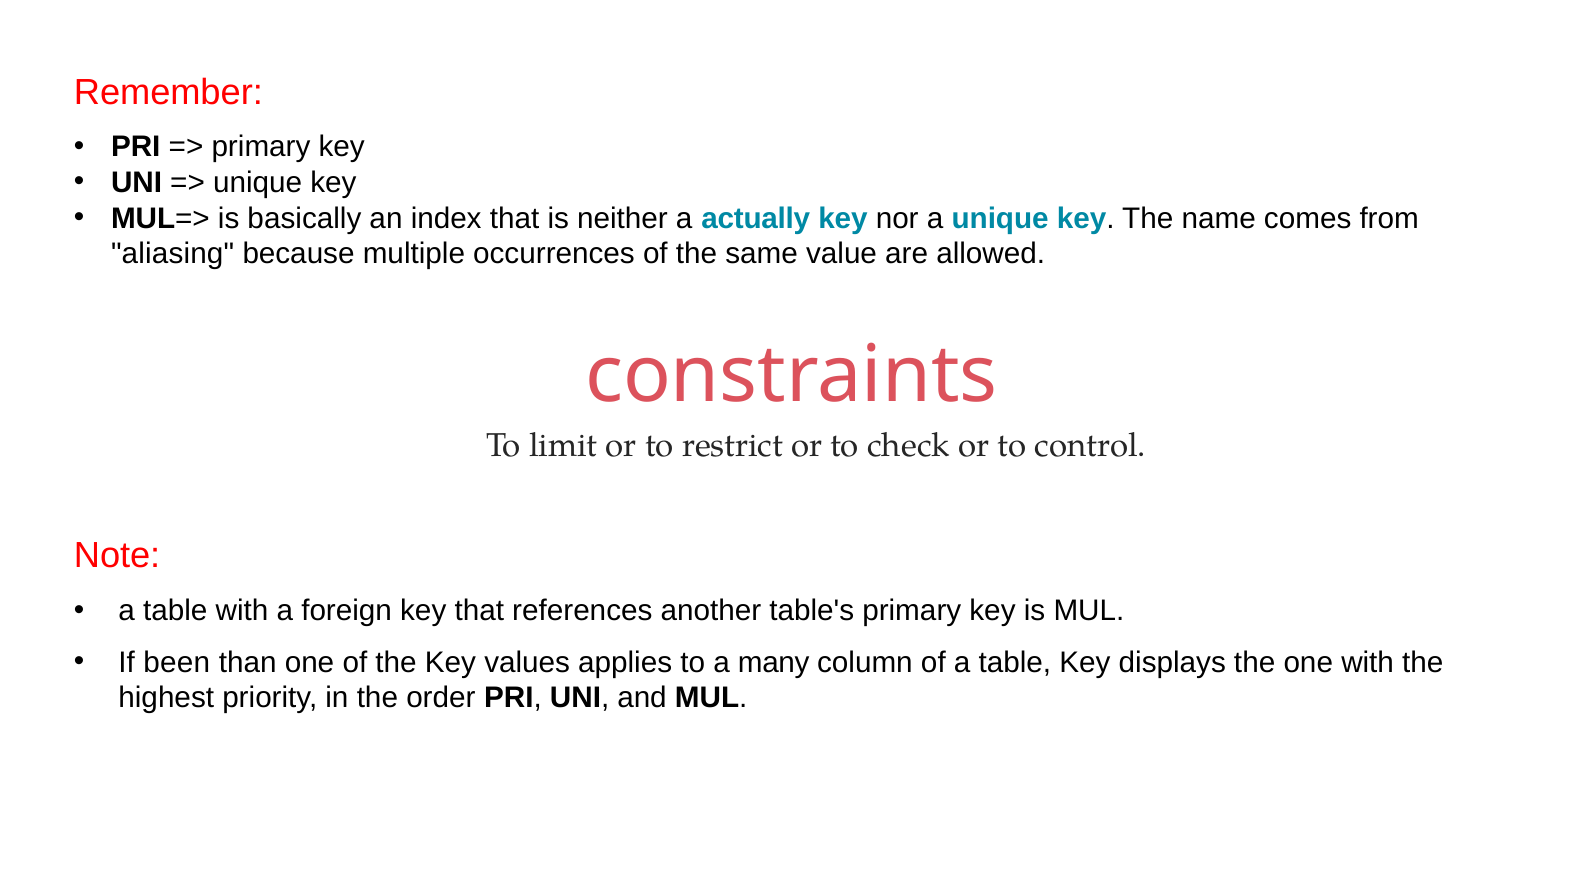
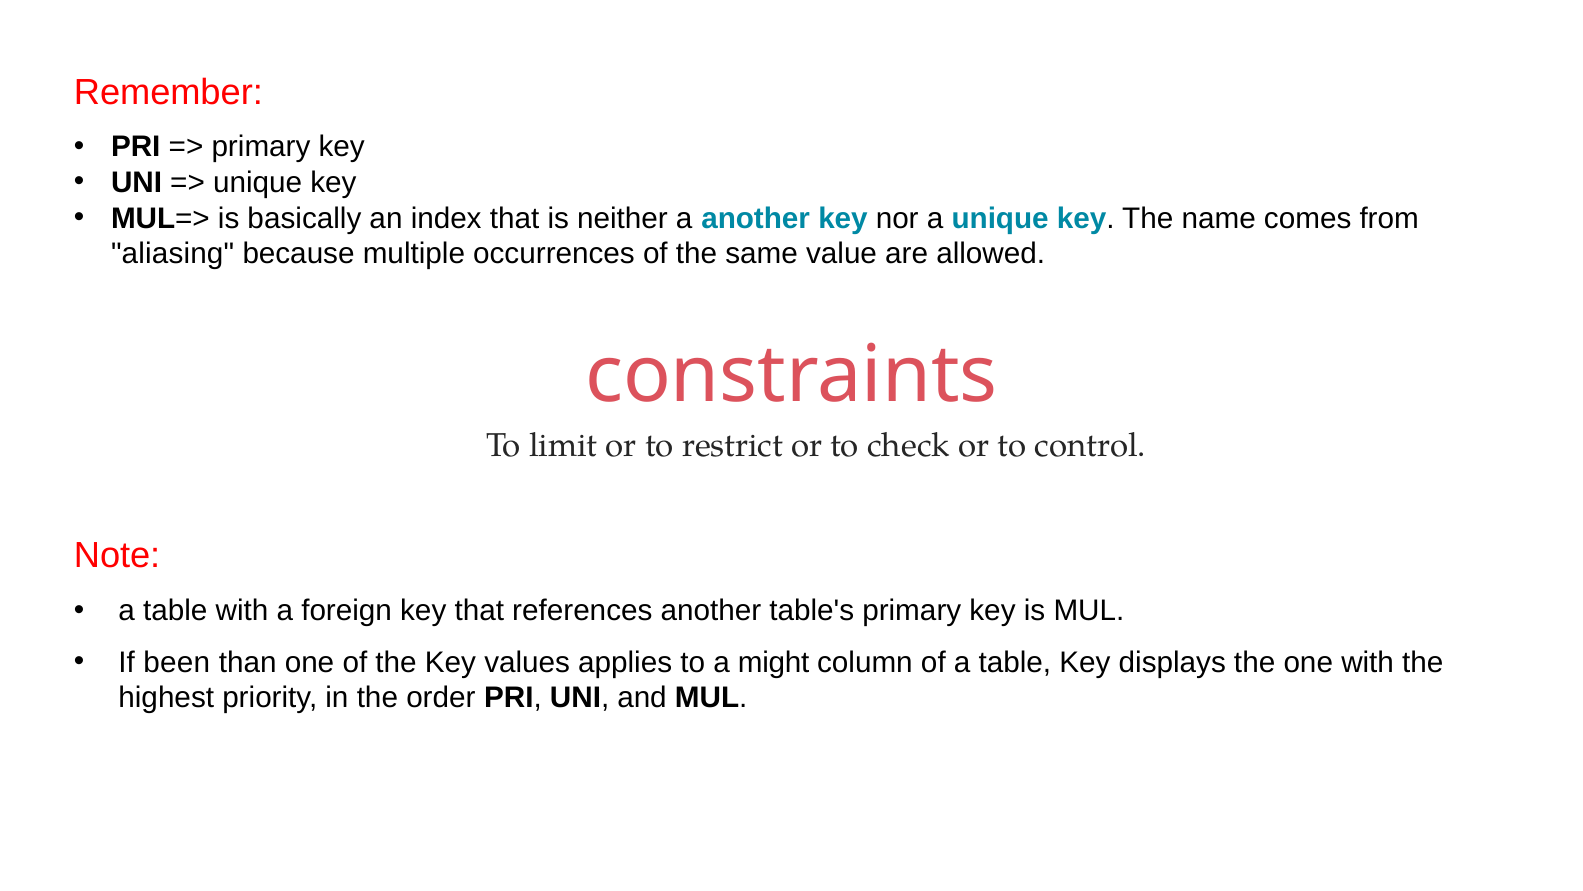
a actually: actually -> another (756, 218)
many: many -> might (774, 662)
